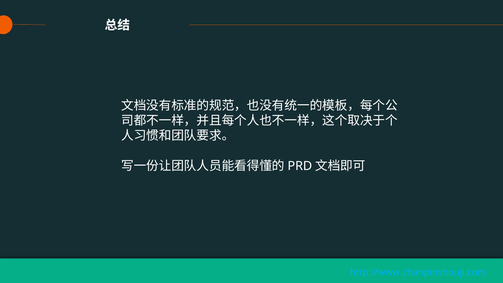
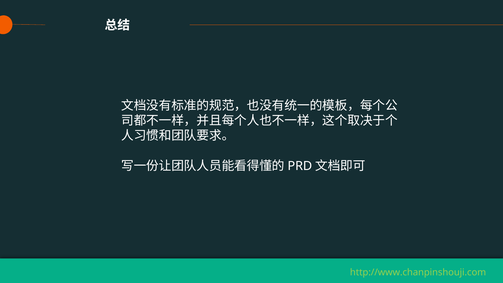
http://www.chanpinshouji.com colour: light blue -> light green (418, 272)
